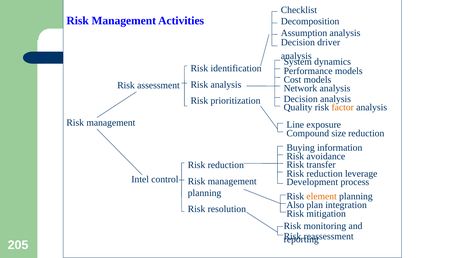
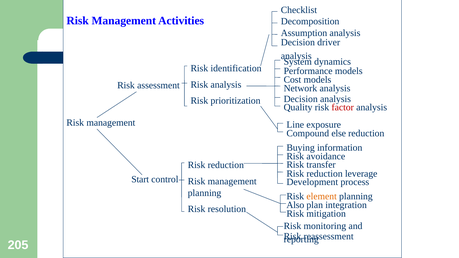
factor colour: orange -> red (343, 108)
size: size -> else (339, 133)
Intel: Intel -> Start (140, 180)
